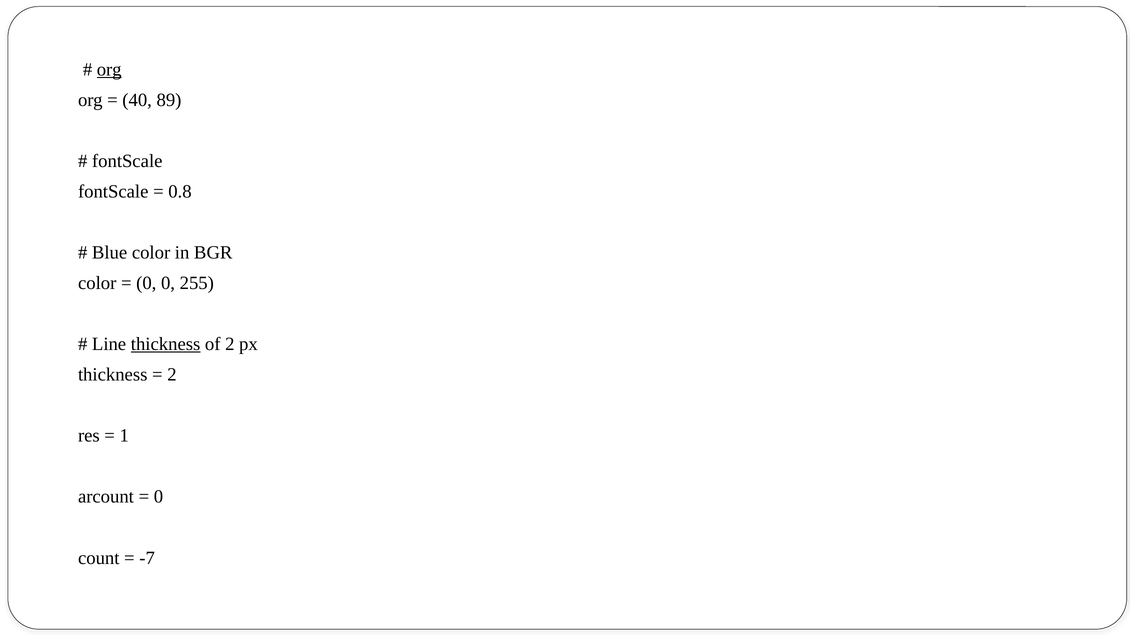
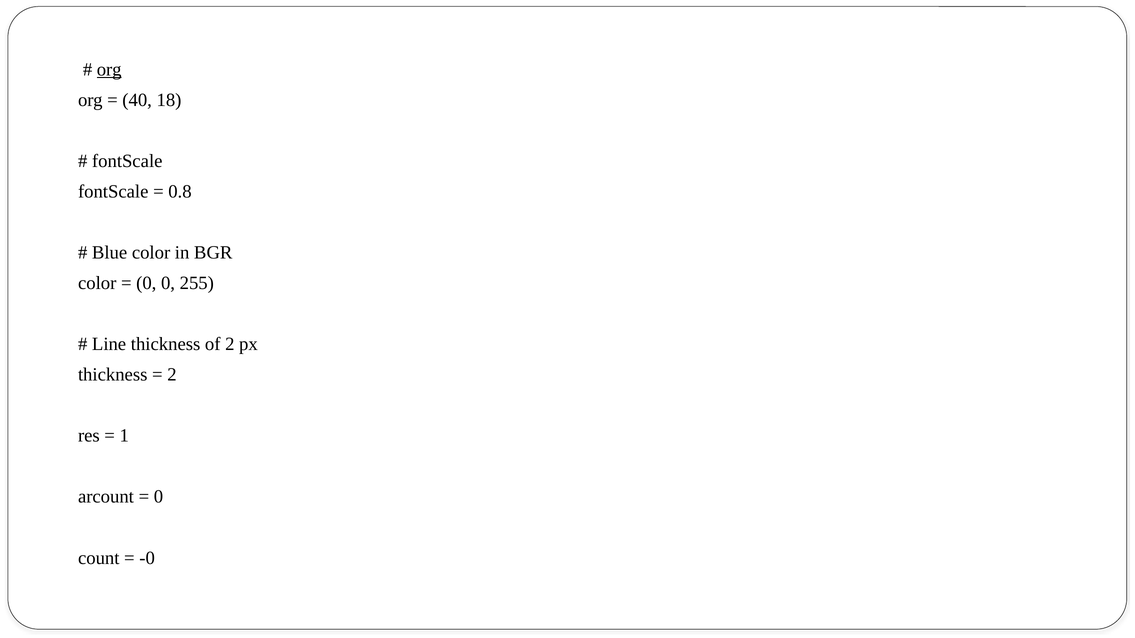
89: 89 -> 18 (169, 100)
thickness underline: present -> none (166, 344)
-7: -7 -> -0 (147, 558)
